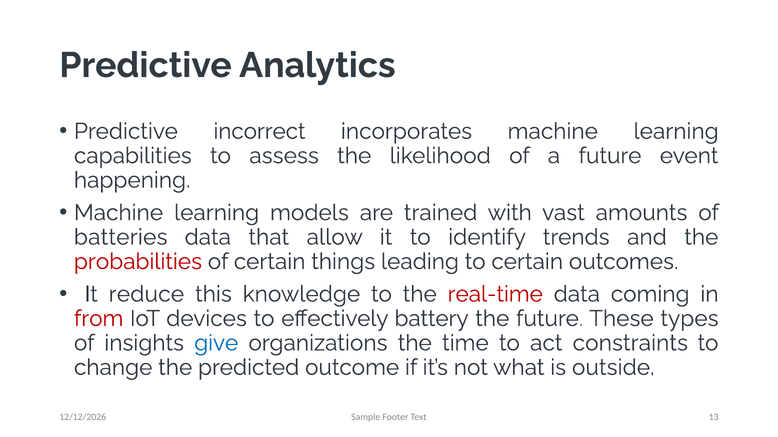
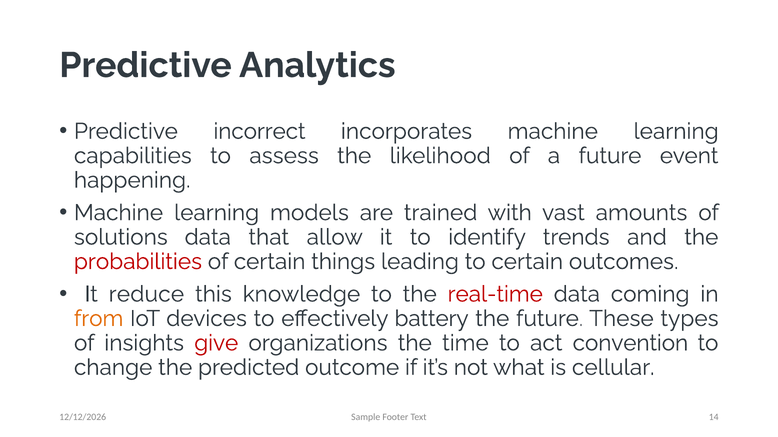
batteries: batteries -> solutions (121, 237)
from colour: red -> orange (99, 319)
give colour: blue -> red (216, 343)
constraints: constraints -> convention (630, 343)
outside: outside -> cellular (613, 368)
13: 13 -> 14 (714, 418)
